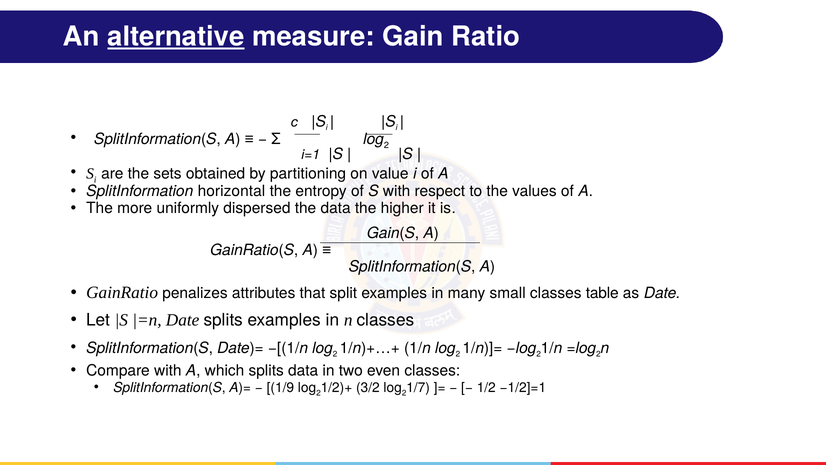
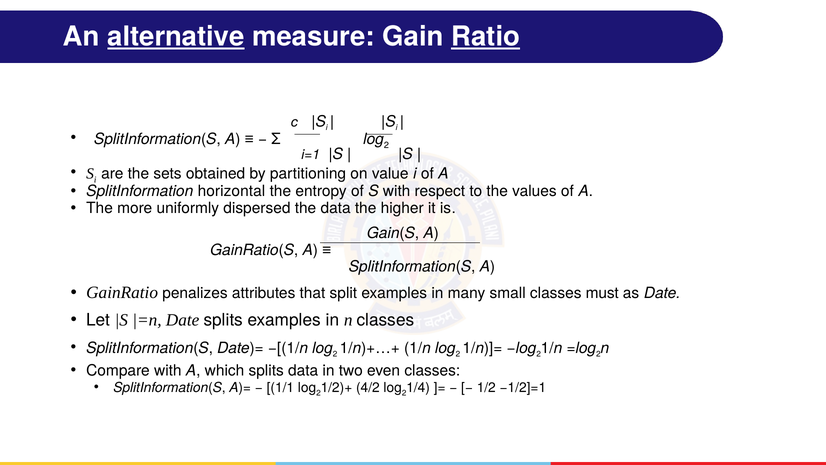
Ratio underline: none -> present (486, 37)
table: table -> must (602, 293)
1/9: 1/9 -> 1/1 (280, 388)
3/2: 3/2 -> 4/2 (368, 388)
1/7: 1/7 -> 1/4 (418, 388)
